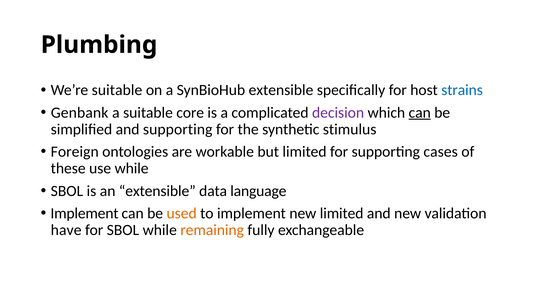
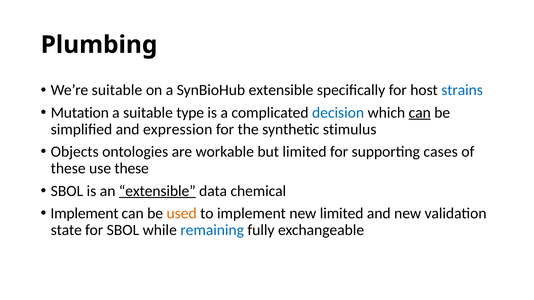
Genbank: Genbank -> Mutation (80, 113)
core: core -> type (190, 113)
decision colour: purple -> blue (338, 113)
and supporting: supporting -> expression (178, 129)
Foreign: Foreign -> Objects (75, 152)
use while: while -> these (132, 169)
extensible underline: none -> present (157, 191)
language: language -> chemical (258, 191)
have: have -> state (66, 230)
remaining colour: orange -> blue (212, 230)
